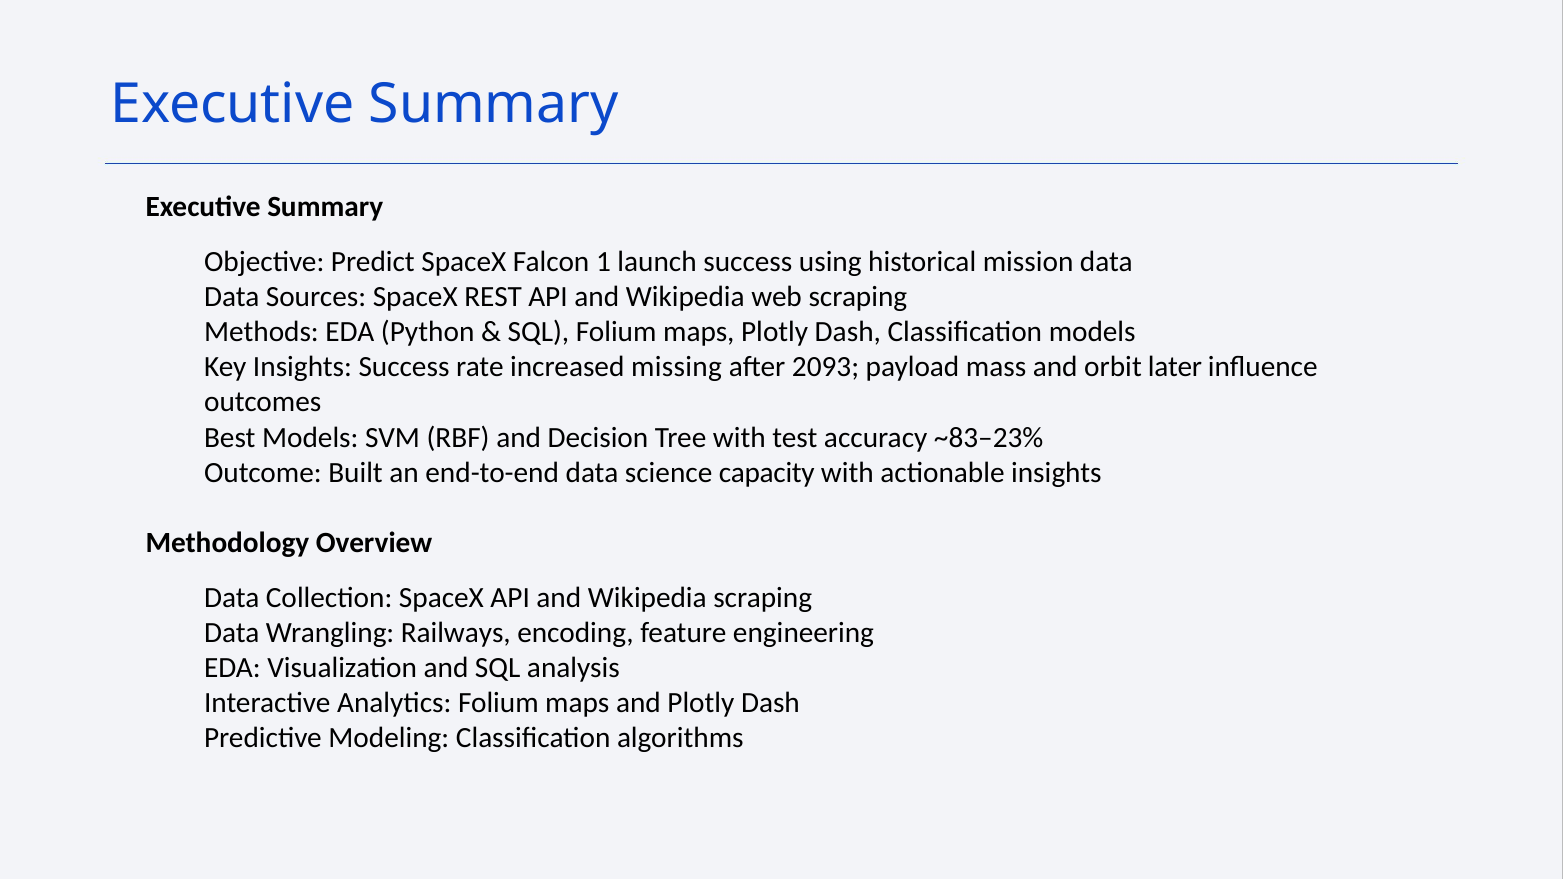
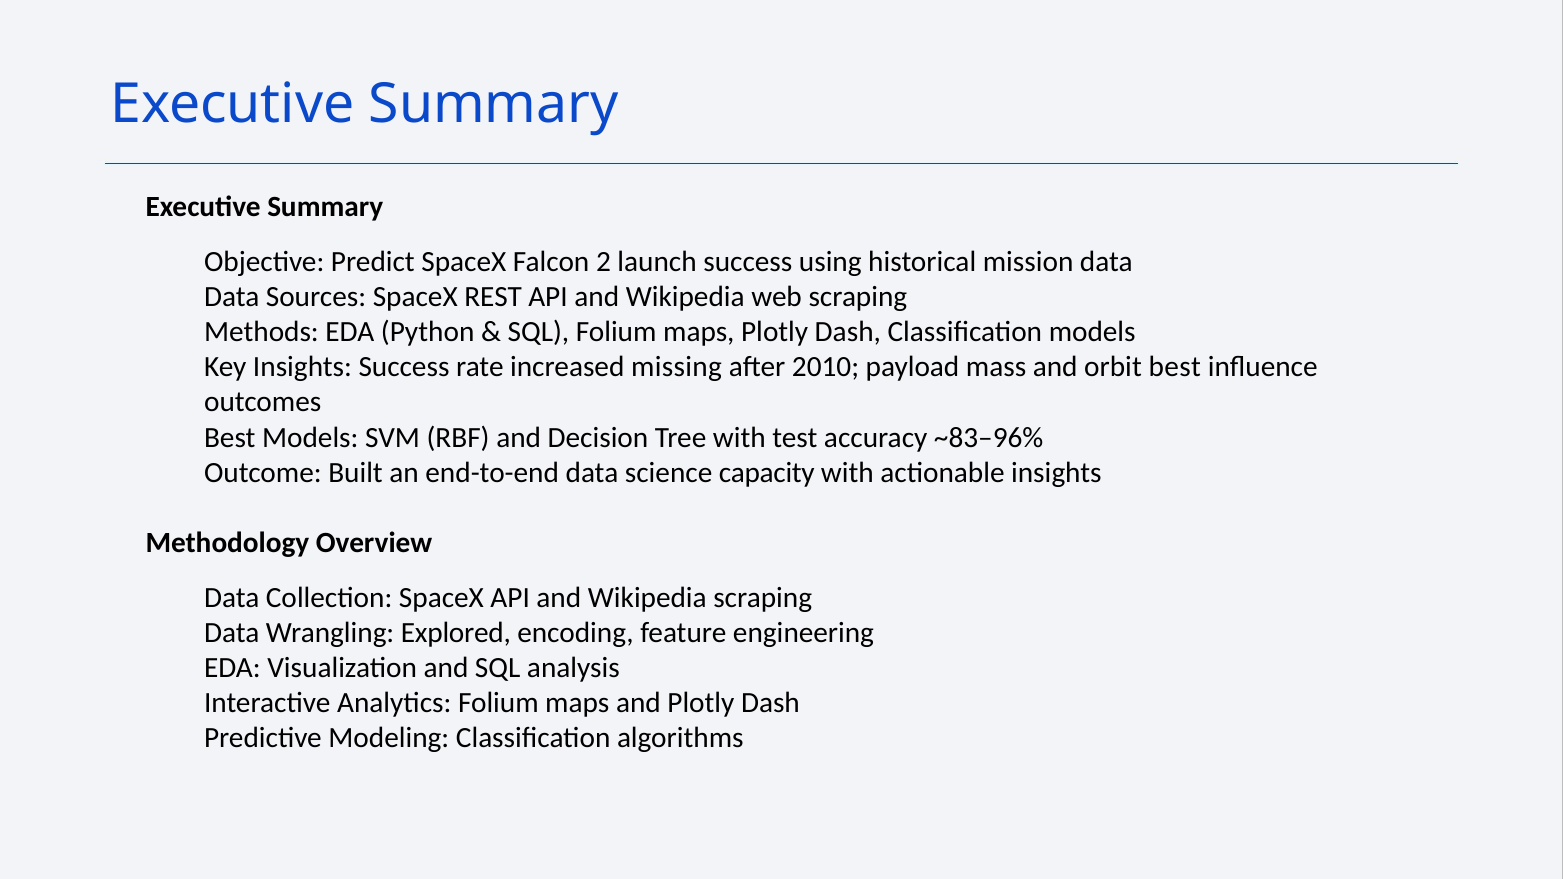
1: 1 -> 2 (603, 262)
2093: 2093 -> 2010 (826, 367)
orbit later: later -> best (1175, 367)
~83–23%: ~83–23% -> ~83–96% (989, 437)
Railways: Railways -> Explored (456, 633)
